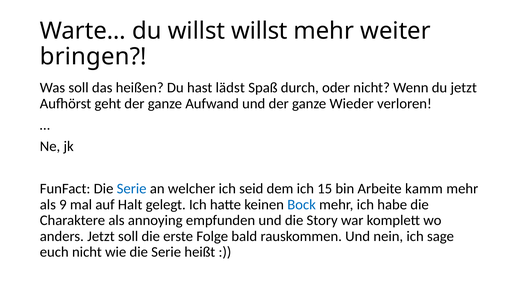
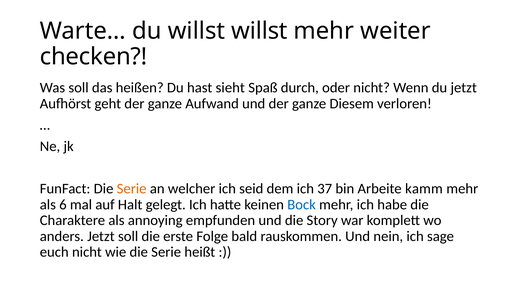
bringen: bringen -> checken (93, 57)
lädst: lädst -> sieht (230, 88)
Wieder: Wieder -> Diesem (352, 104)
Serie colour: blue -> orange (132, 189)
15: 15 -> 37 (325, 189)
9: 9 -> 6 (63, 205)
